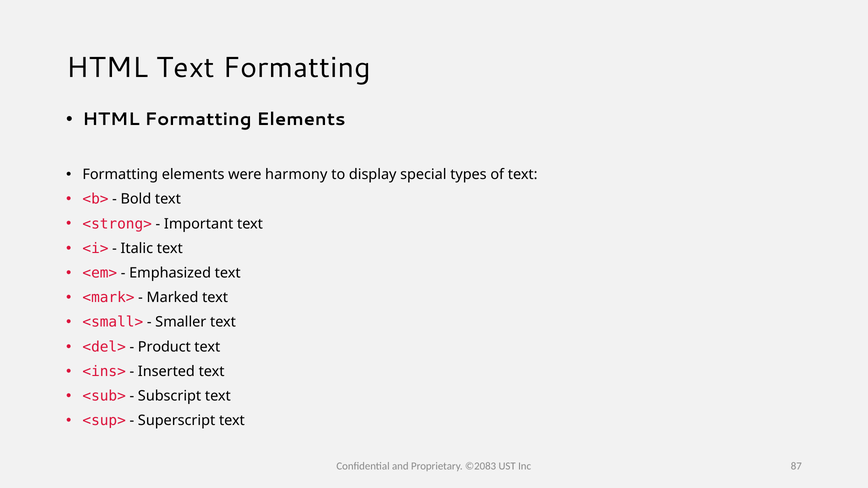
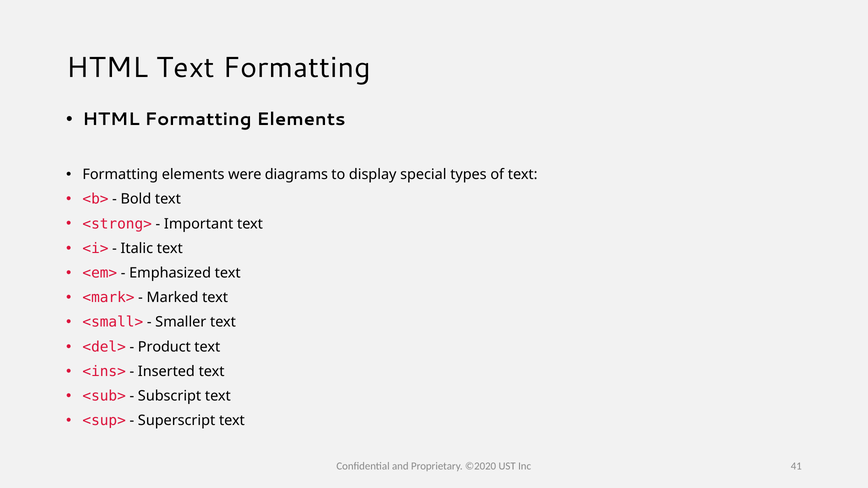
harmony: harmony -> diagrams (296, 175)
©2083: ©2083 -> ©2020 (481, 466)
87: 87 -> 41 (796, 466)
